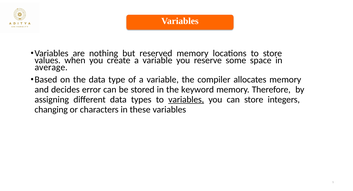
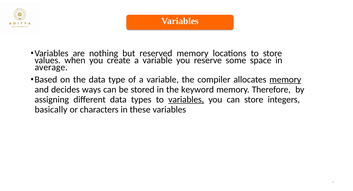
memory underline: none -> present (285, 80)
error: error -> ways (91, 90)
changing: changing -> basically (51, 110)
